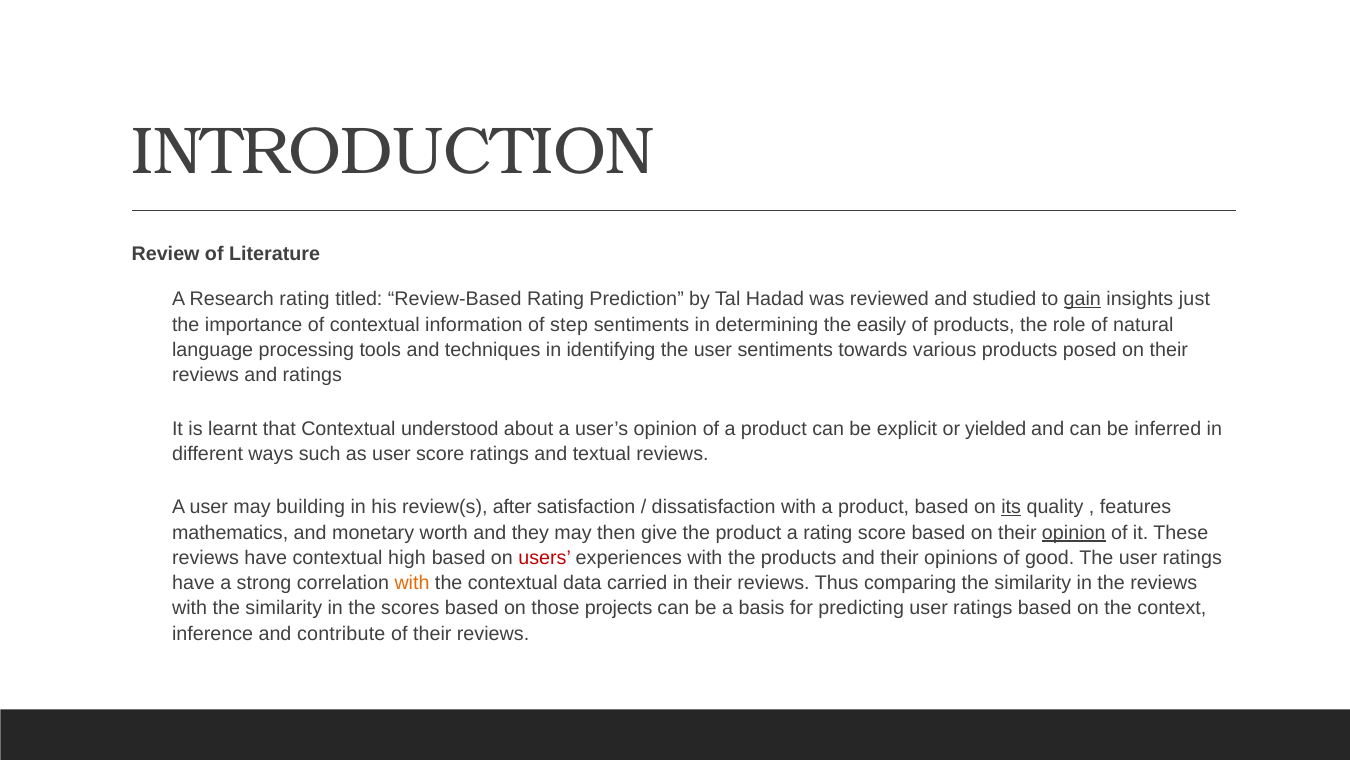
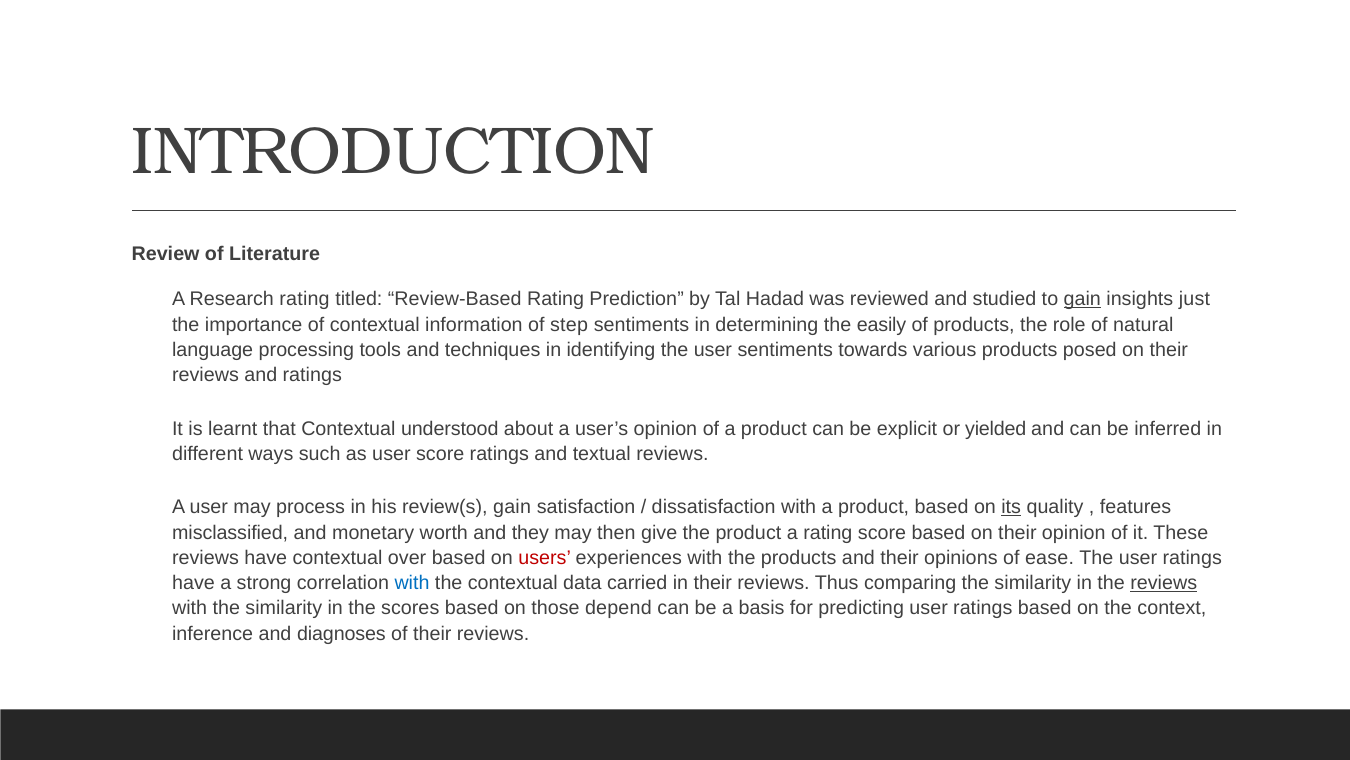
building: building -> process (311, 507)
review(s after: after -> gain (512, 507)
mathematics: mathematics -> misclassified (230, 532)
opinion underline: present -> none (1074, 532)
high: high -> over (407, 557)
good: good -> ease (1050, 557)
with colour: orange -> blue (412, 583)
reviews underline: none -> present (1164, 583)
projects: projects -> depend (618, 608)
contribute: contribute -> diagnoses (341, 633)
